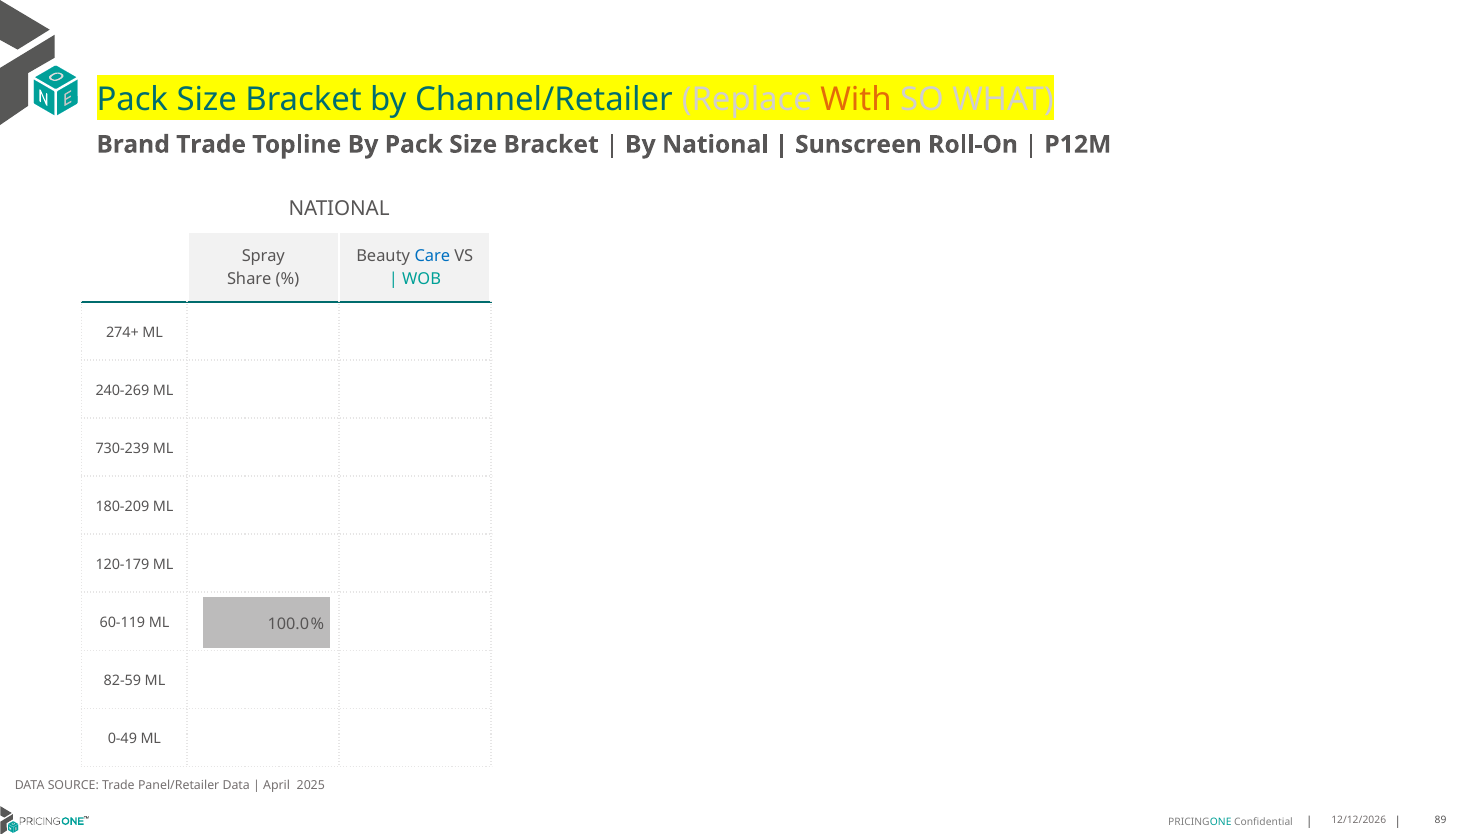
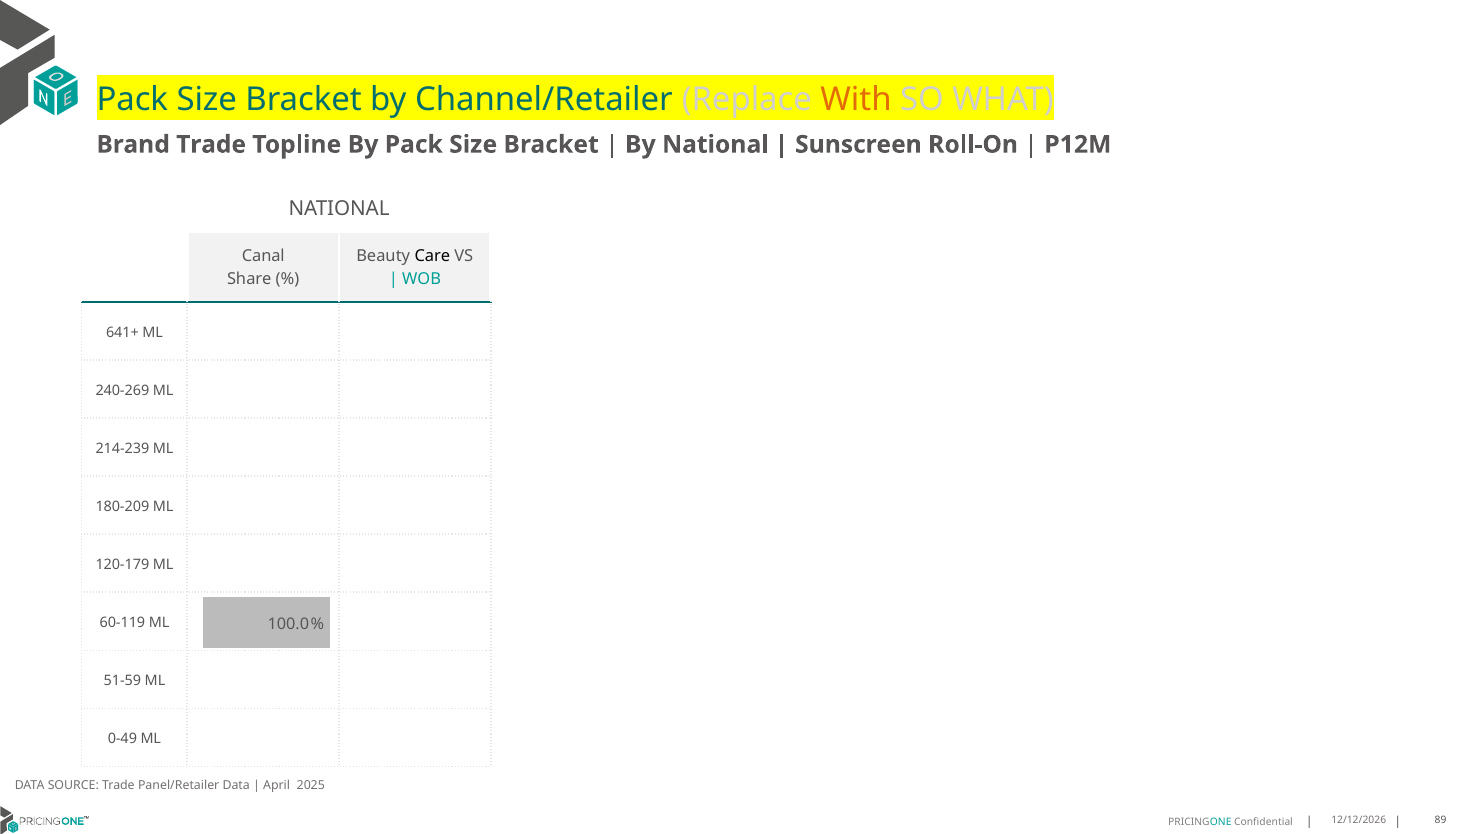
Spray: Spray -> Canal (263, 257)
Care colour: blue -> black (432, 257)
274+: 274+ -> 641+ (122, 332)
730-239: 730-239 -> 214-239 (122, 449)
82-59: 82-59 -> 51-59 (122, 681)
